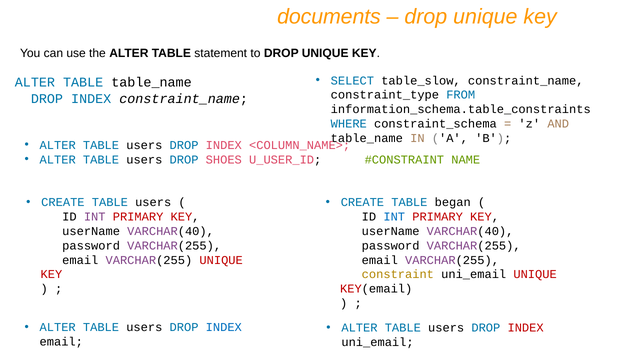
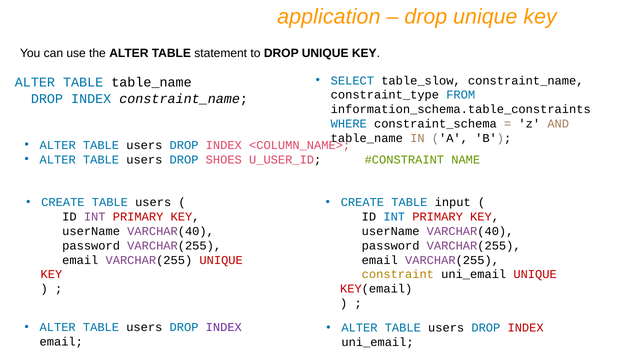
documents: documents -> application (329, 17)
began: began -> input (453, 202)
INDEX colour: blue -> purple (224, 327)
